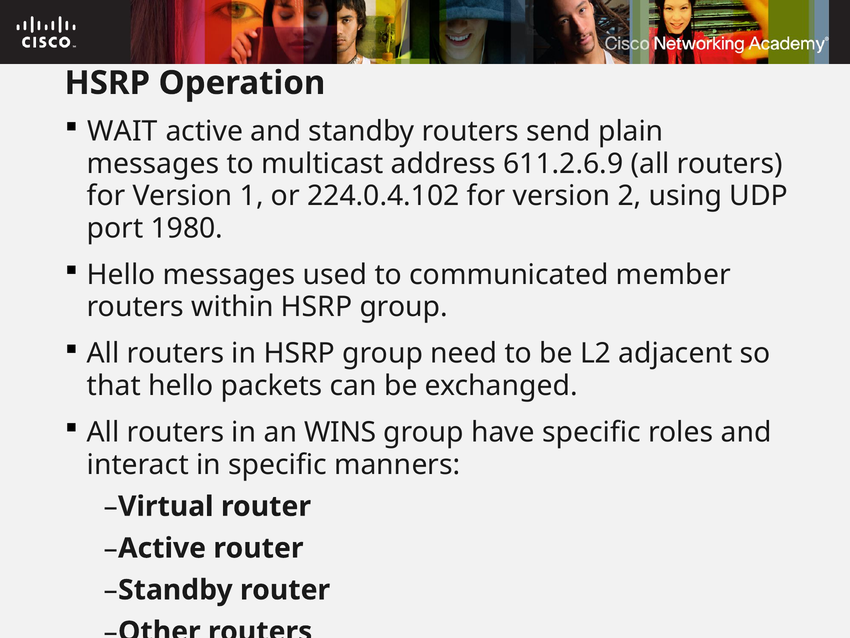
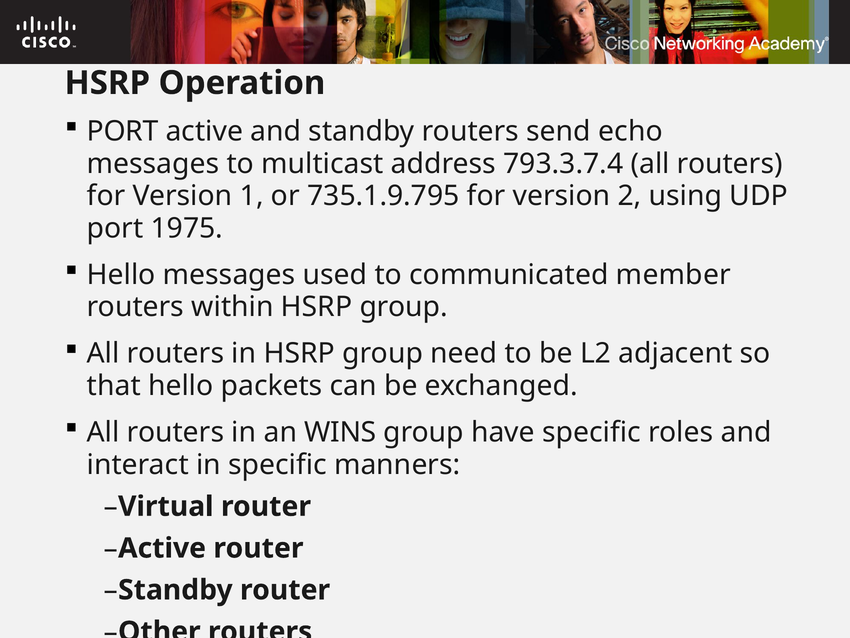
WAIT: WAIT -> PORT (123, 131)
plain: plain -> echo (631, 131)
611.2.6.9: 611.2.6.9 -> 793.3.7.4 (563, 164)
224.0.4.102: 224.0.4.102 -> 735.1.9.795 (383, 196)
1980: 1980 -> 1975 (187, 228)
